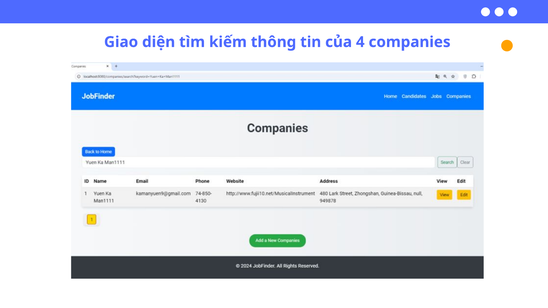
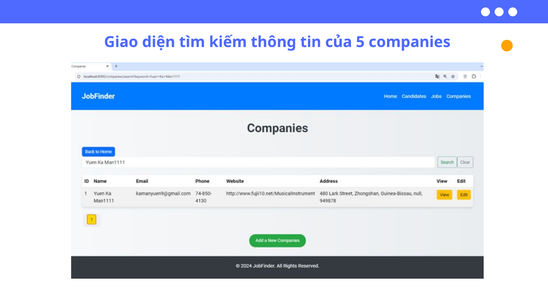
4: 4 -> 5 (360, 42)
